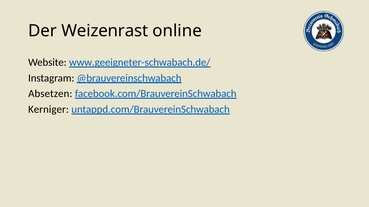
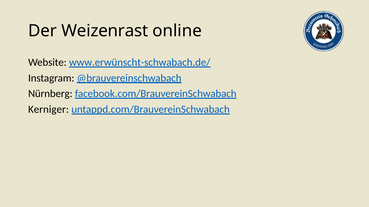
www.geeigneter-schwabach.de/: www.geeigneter-schwabach.de/ -> www.erwünscht-schwabach.de/ (140, 63)
Absetzen: Absetzen -> Nürnberg (50, 94)
